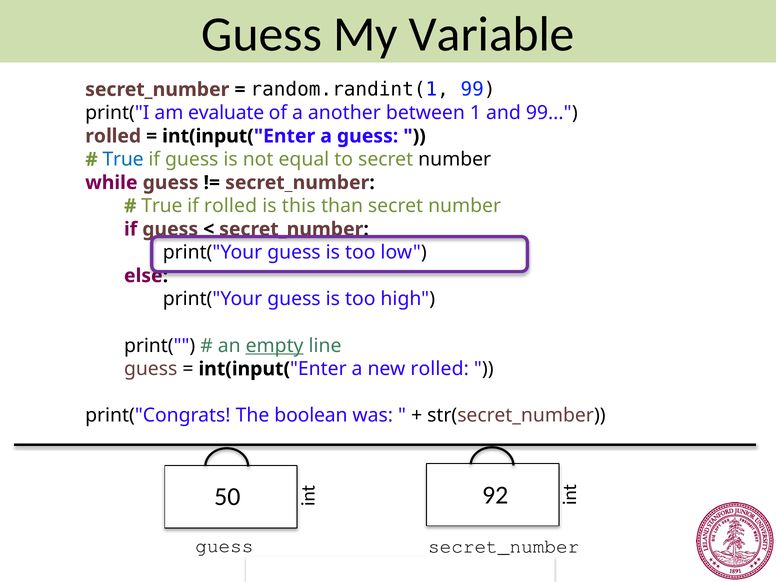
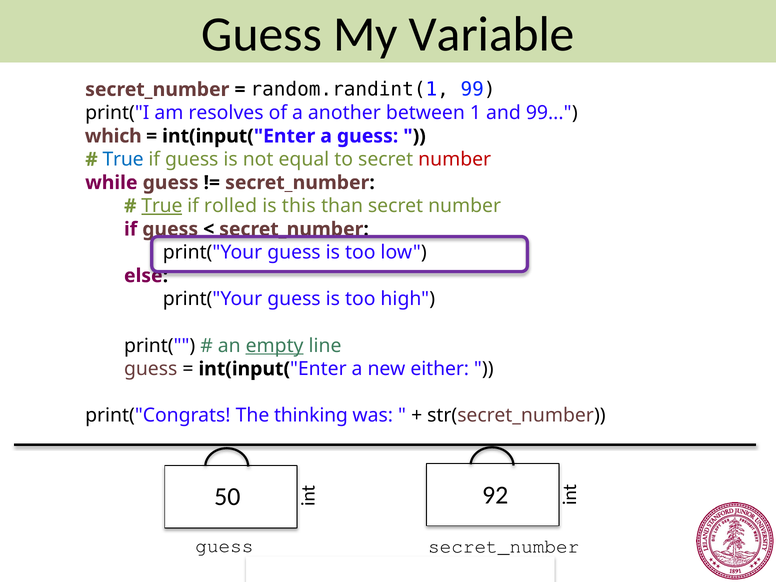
evaluate: evaluate -> resolves (226, 113)
rolled: rolled -> which (113, 136)
number colour: black -> red (455, 159)
True underline: none -> present (162, 206)
new rolled: rolled -> either (440, 369)
boolean: boolean -> thinking (311, 415)
